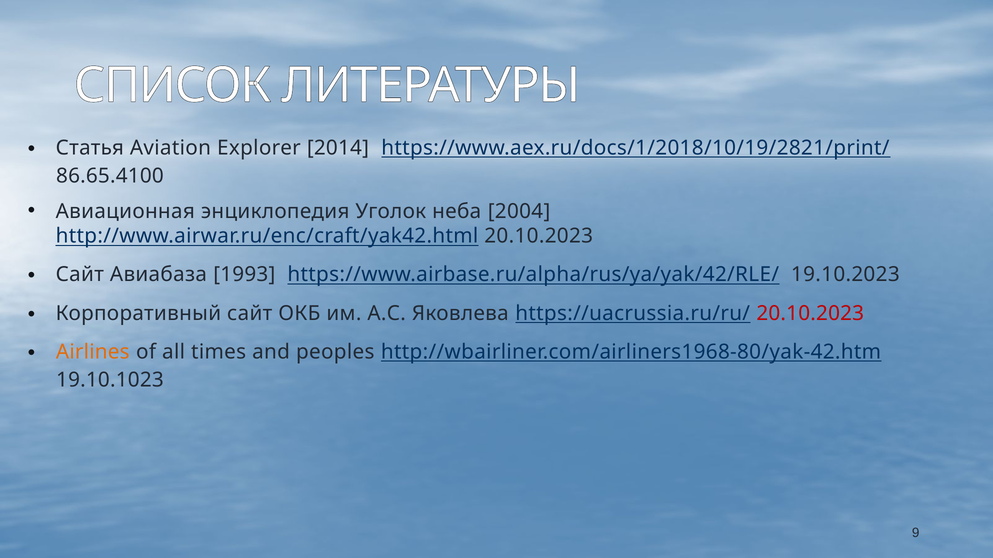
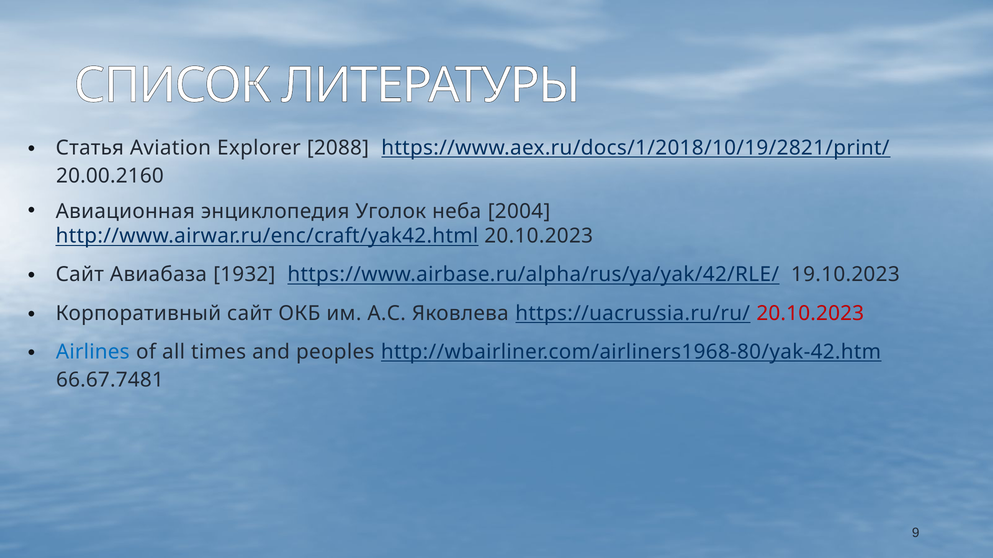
2014: 2014 -> 2088 (338, 148)
86.65.4100: 86.65.4100 -> 20.00.2160 (110, 176)
1993: 1993 -> 1932 (244, 275)
Airlines colour: orange -> blue (93, 352)
19.10.1023: 19.10.1023 -> 66.67.7481 (110, 380)
